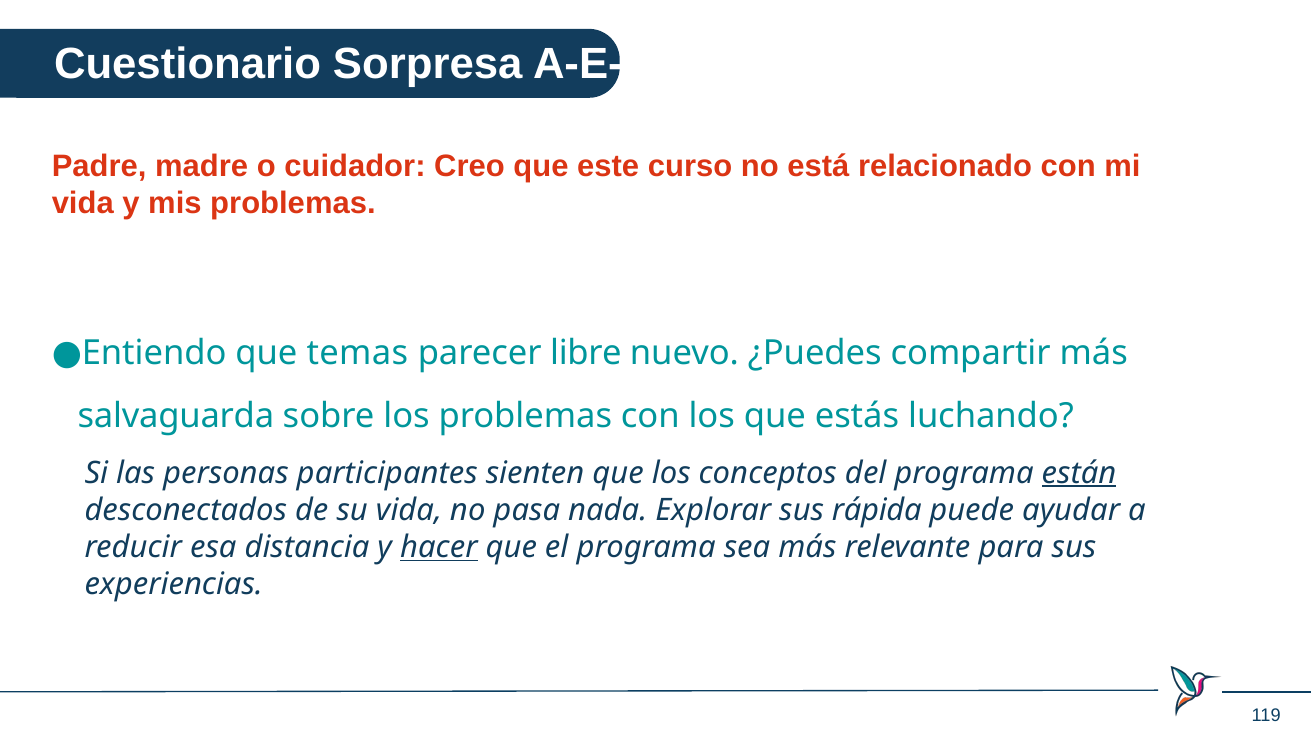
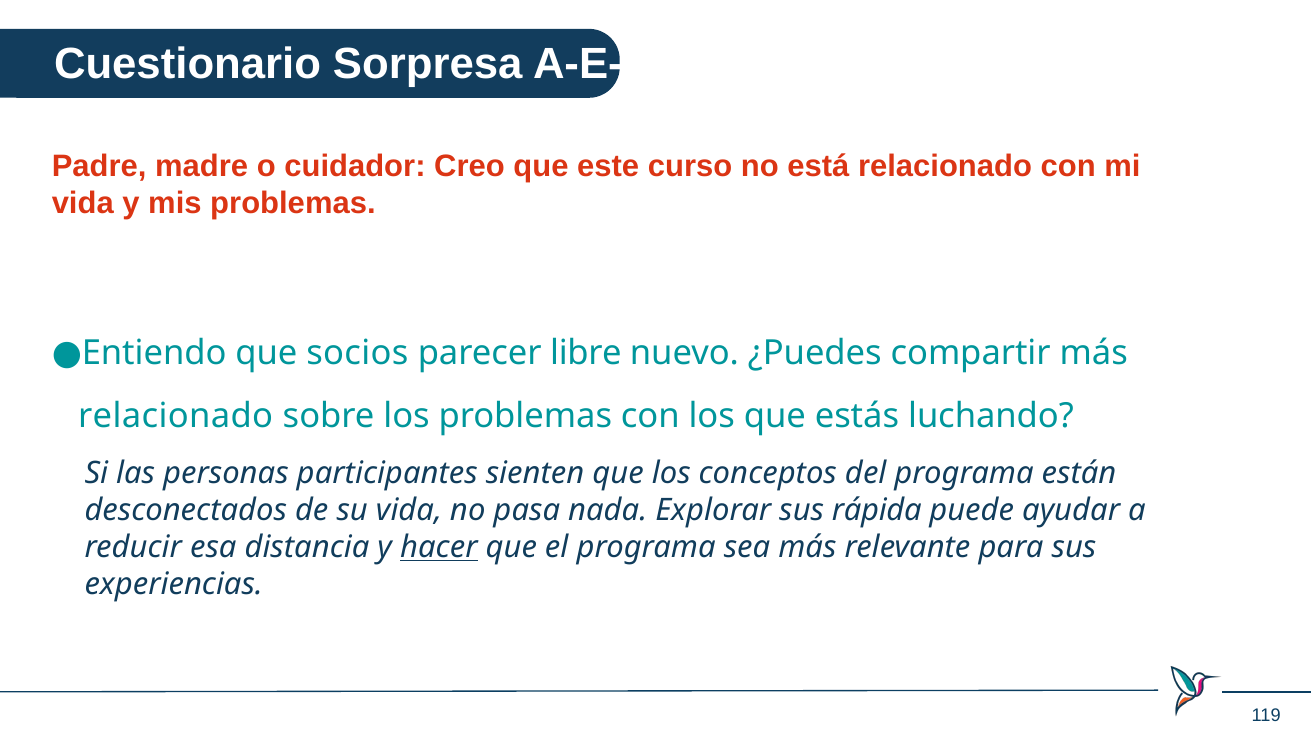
temas: temas -> socios (357, 354)
salvaguarda: salvaguarda -> relacionado (176, 416)
están underline: present -> none (1079, 473)
